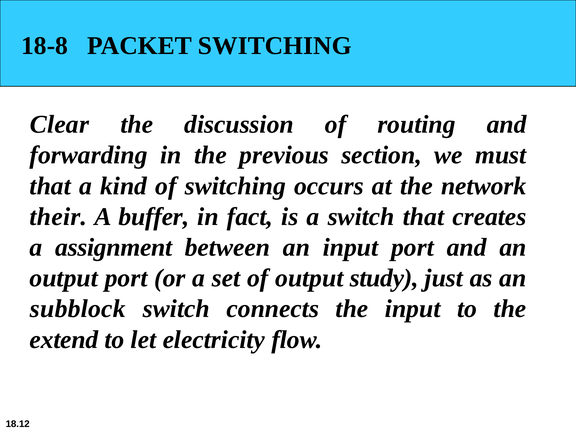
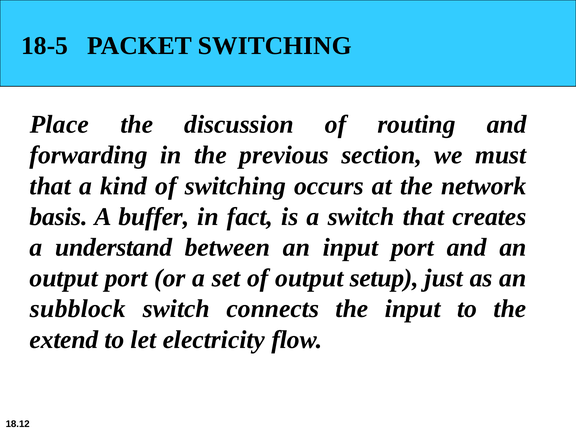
18-8: 18-8 -> 18-5 (45, 46)
Clear: Clear -> Place (59, 124)
their: their -> basis (59, 217)
assignment: assignment -> understand (114, 247)
study: study -> setup (384, 278)
